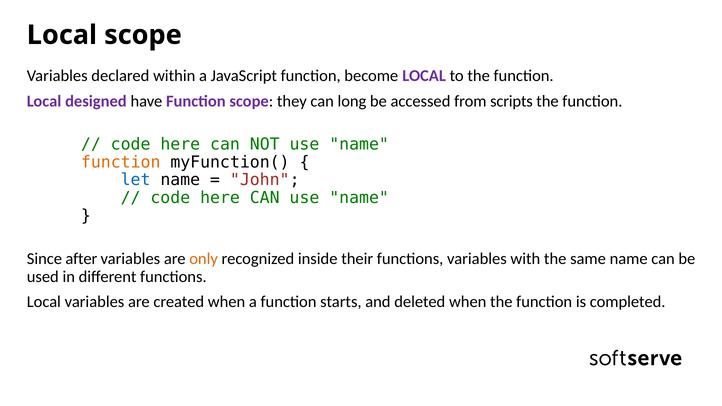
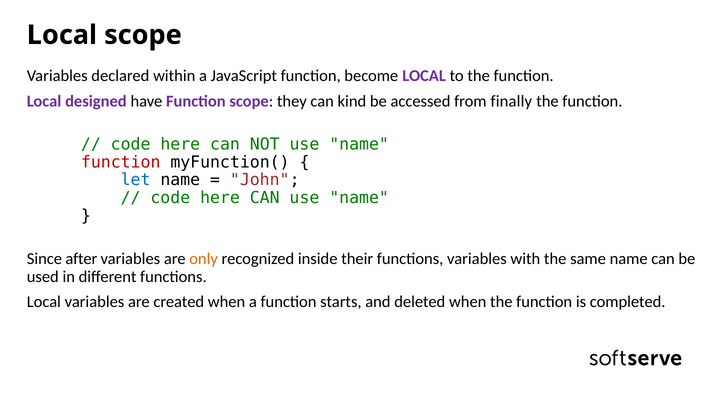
long: long -> kind (352, 101)
scripts: scripts -> finally (511, 101)
function colour: orange -> red (121, 162)
